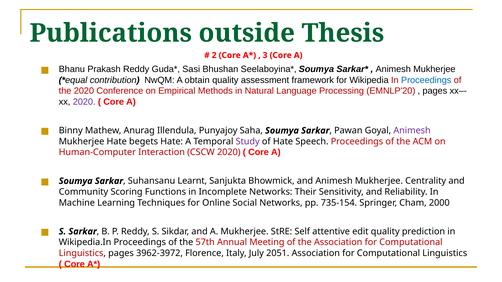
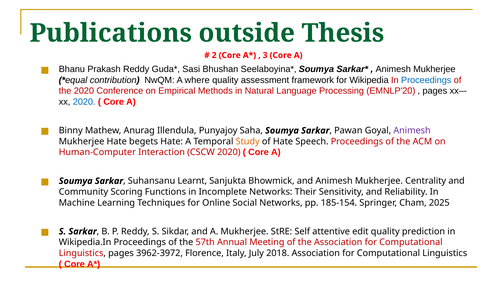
obtain: obtain -> where (197, 80)
2020 colour: purple -> blue (84, 102)
Study colour: purple -> orange (248, 142)
735-154: 735-154 -> 185-154 (339, 203)
2000: 2000 -> 2025 (439, 203)
2051: 2051 -> 2018 (278, 254)
